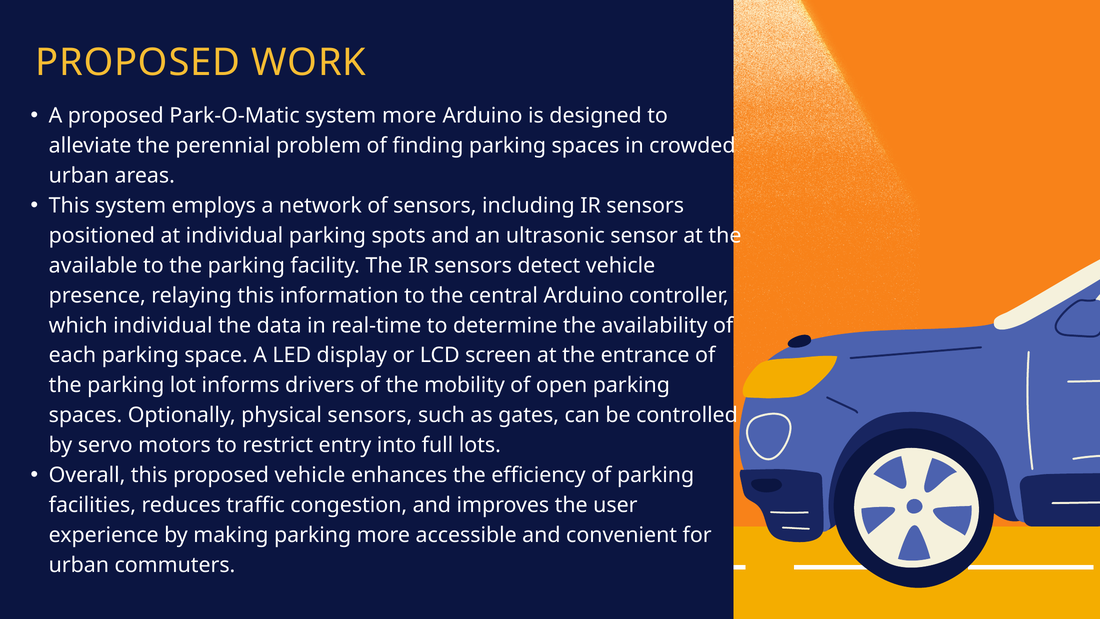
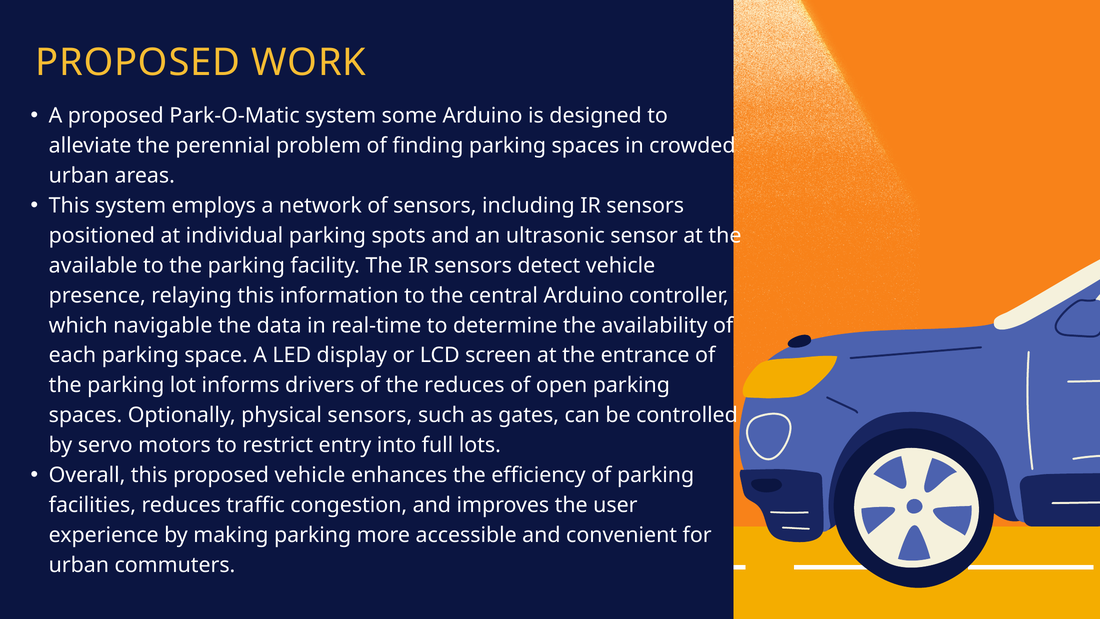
system more: more -> some (409, 116)
which individual: individual -> navigable (163, 325)
the mobility: mobility -> reduces (464, 385)
